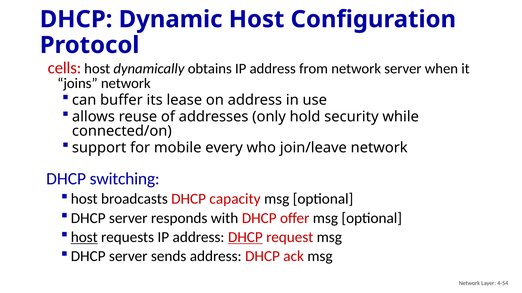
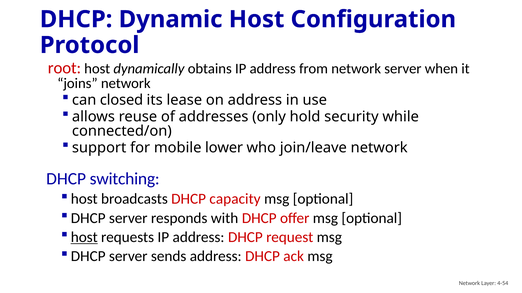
cells: cells -> root (64, 68)
buffer: buffer -> closed (122, 100)
every: every -> lower (224, 148)
DHCP underline: present -> none (245, 238)
